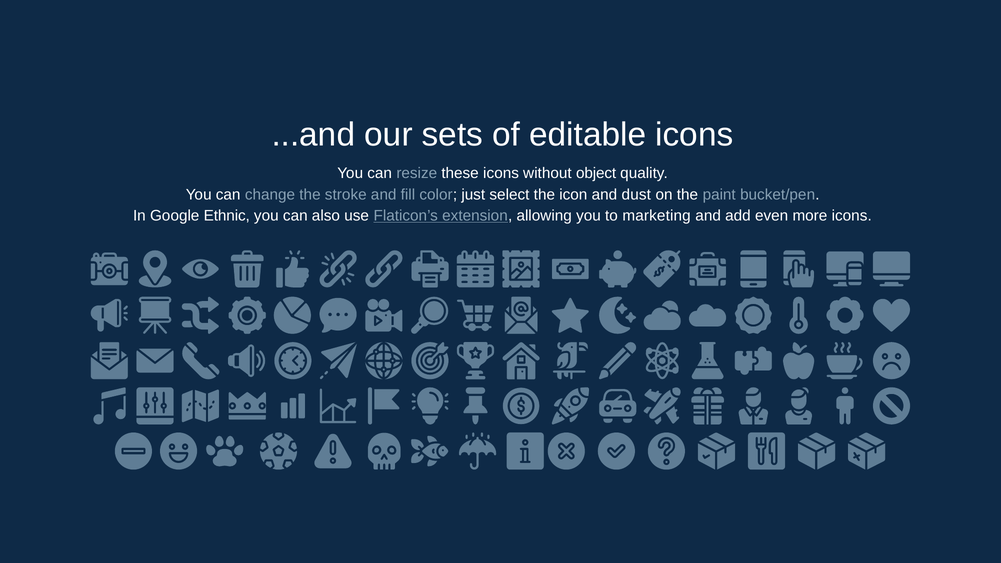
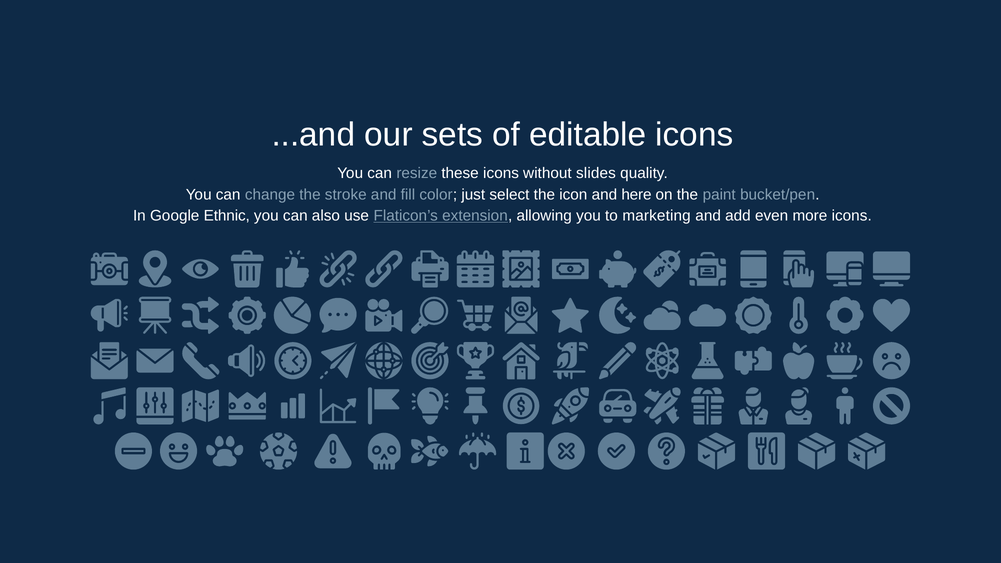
object: object -> slides (596, 173)
dust: dust -> here (636, 195)
